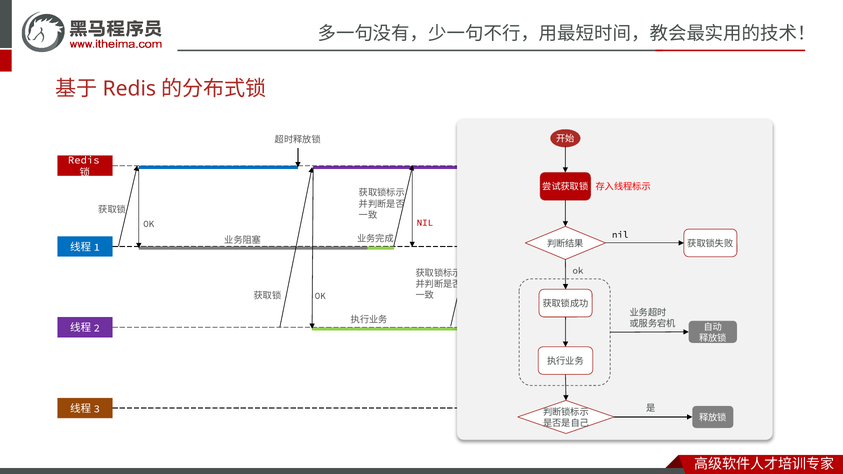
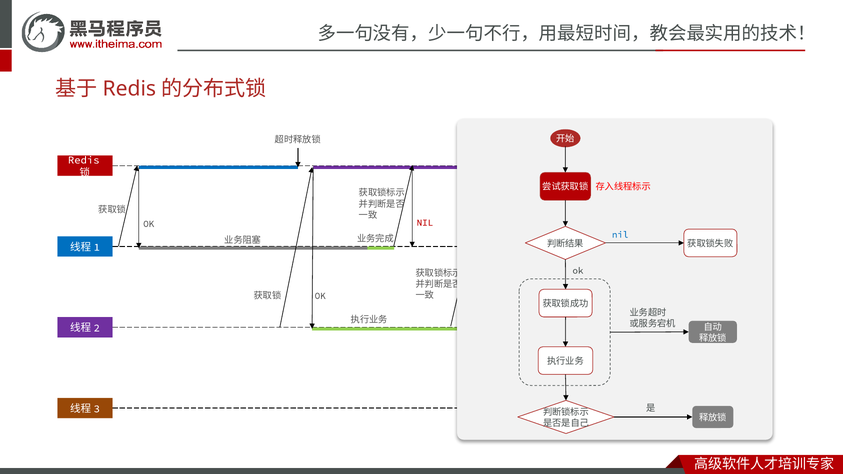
nil colour: black -> blue (620, 235)
